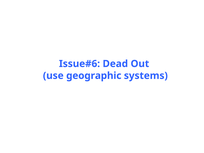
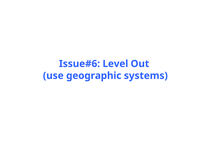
Dead: Dead -> Level (115, 64)
